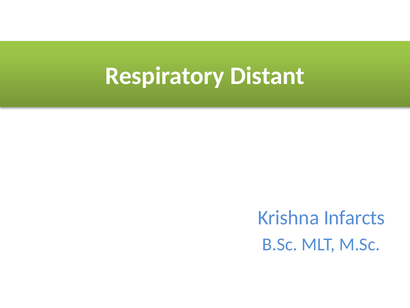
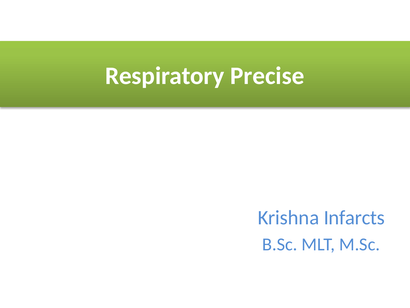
Distant: Distant -> Precise (267, 76)
